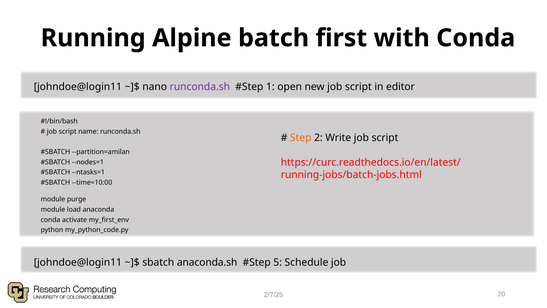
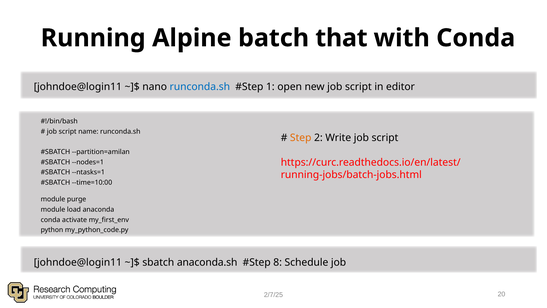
first: first -> that (341, 38)
runconda.sh colour: purple -> blue (200, 87)
5: 5 -> 8 (278, 262)
